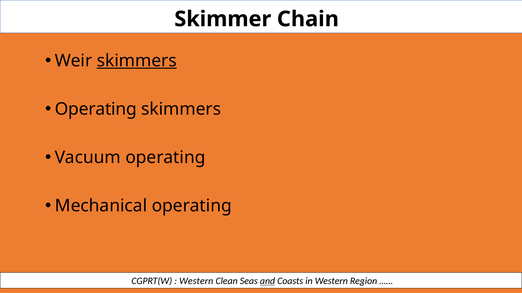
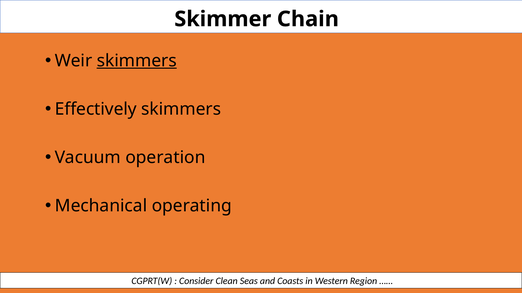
Operating: Operating -> Effectively (96, 109)
Vacuum operating: operating -> operation (165, 158)
Western: Western -> Consider (196, 282)
and underline: present -> none (268, 282)
